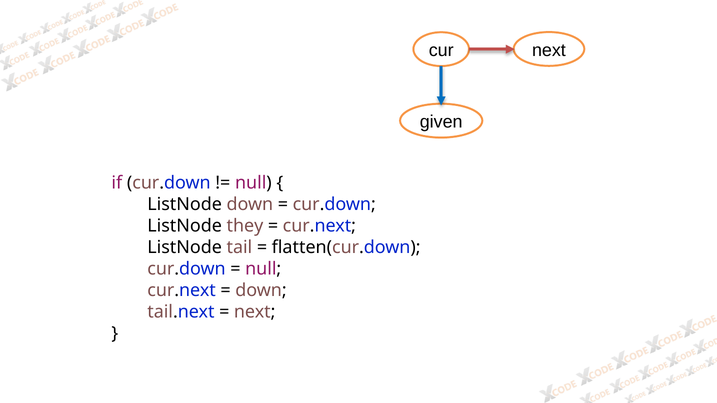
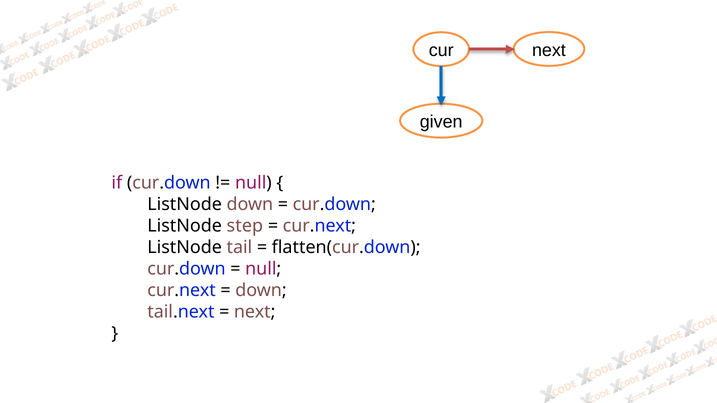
they: they -> step (245, 226)
